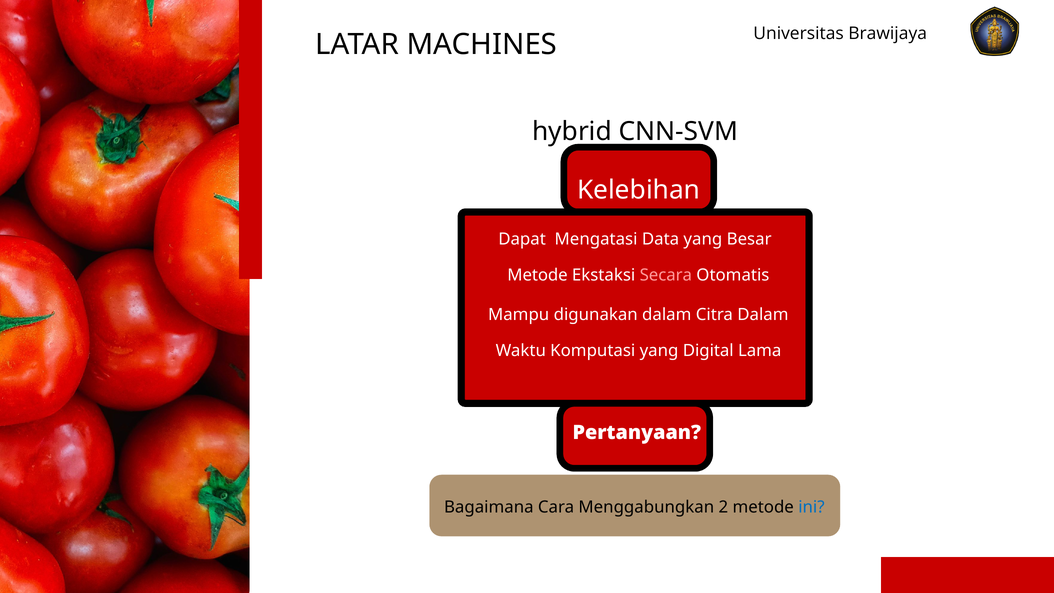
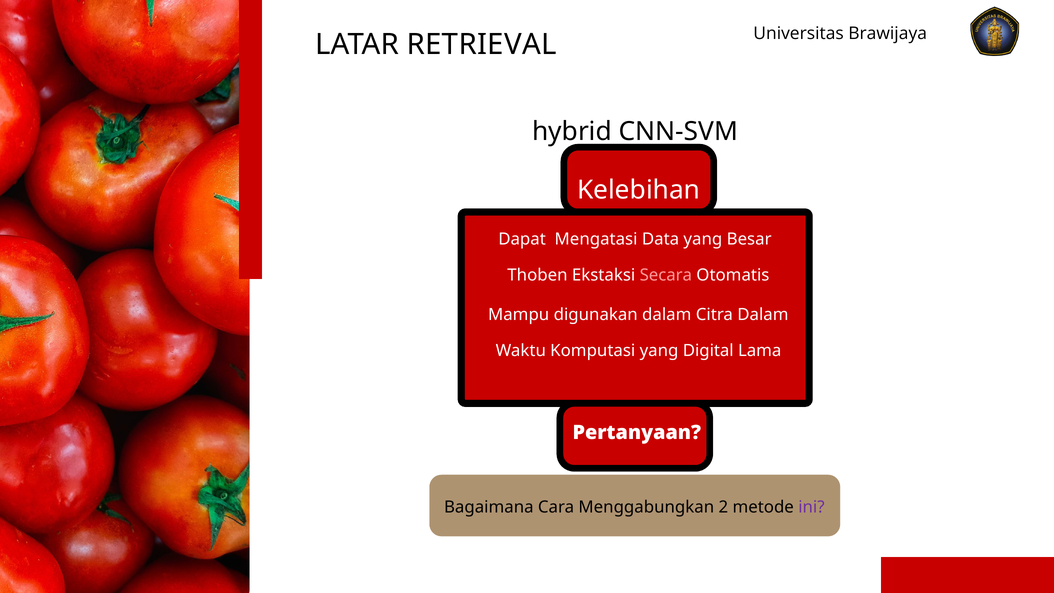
MACHINES: MACHINES -> RETRIEVAL (482, 45)
Metode: Metode -> Thoben (537, 275)
ini colour: blue -> purple (811, 507)
